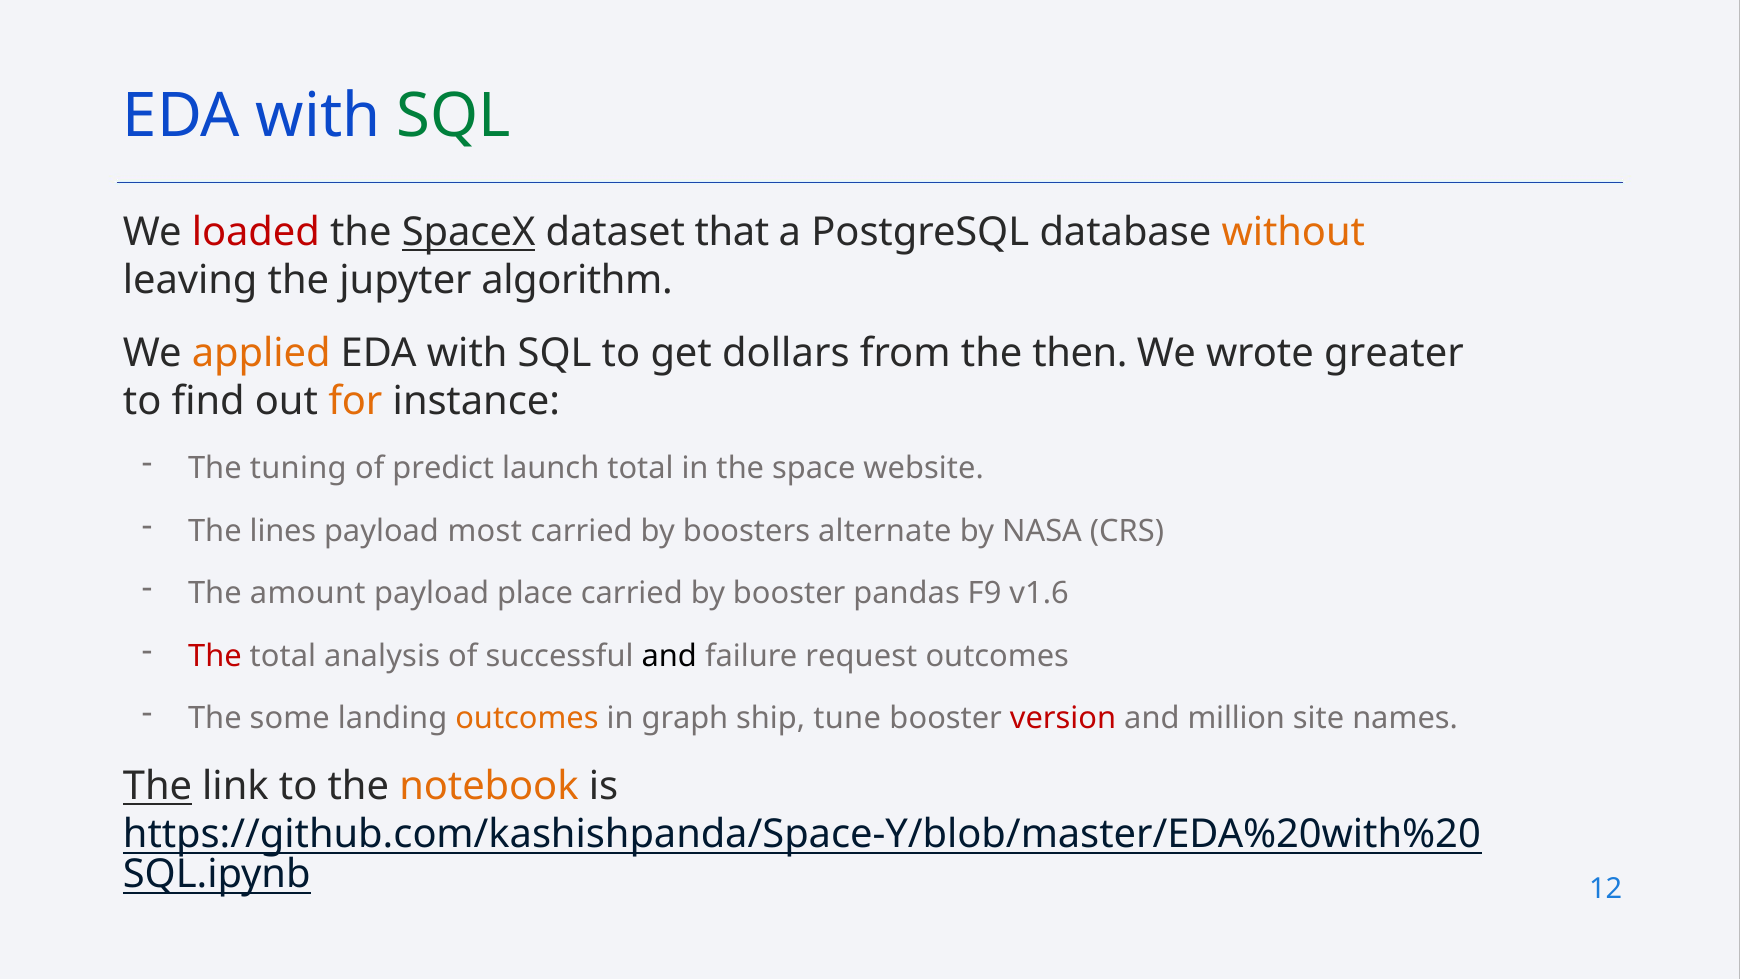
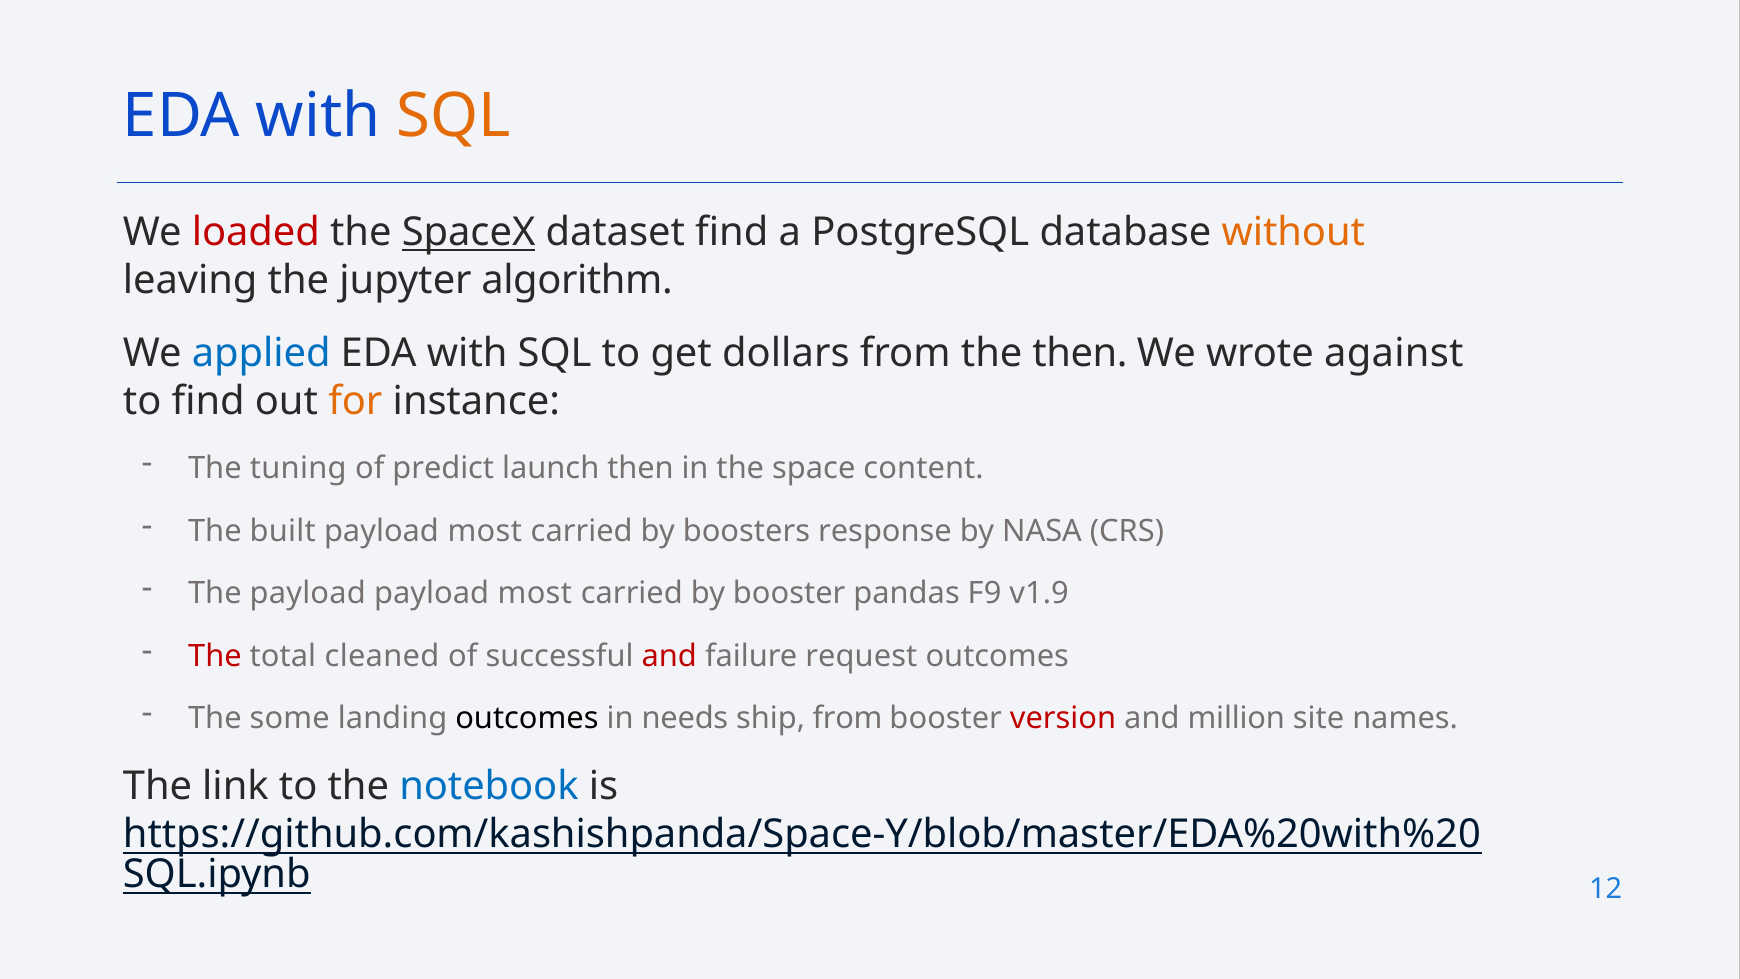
SQL colour: green -> orange (453, 116)
dataset that: that -> find (732, 233)
applied colour: orange -> blue (261, 354)
greater: greater -> against (1394, 354)
launch total: total -> then (641, 469)
website: website -> content (924, 469)
lines: lines -> built (283, 531)
alternate: alternate -> response (885, 531)
The amount: amount -> payload (308, 593)
place: place -> most (535, 593)
v1.6: v1.6 -> v1.9 (1039, 593)
analysis: analysis -> cleaned (382, 656)
and colour: black -> red (669, 656)
outcomes colour: orange -> black (527, 718)
graph: graph -> needs (685, 718)
ship tune: tune -> from (848, 718)
The underline: present -> none (157, 787)
notebook colour: orange -> blue (489, 787)
